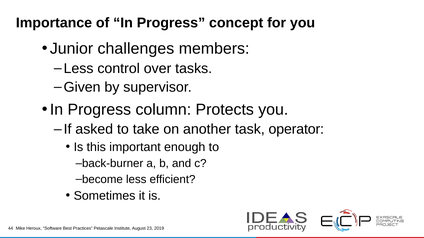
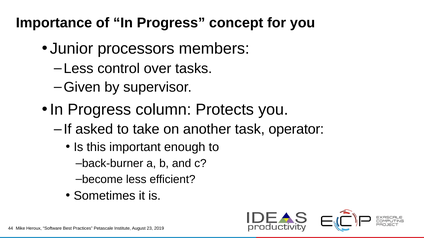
challenges: challenges -> processors (136, 49)
